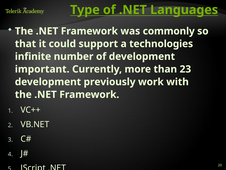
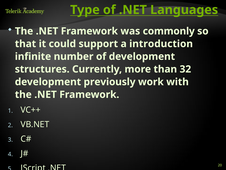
technologies: technologies -> introduction (161, 44)
important: important -> structures (42, 69)
23: 23 -> 32 (185, 69)
